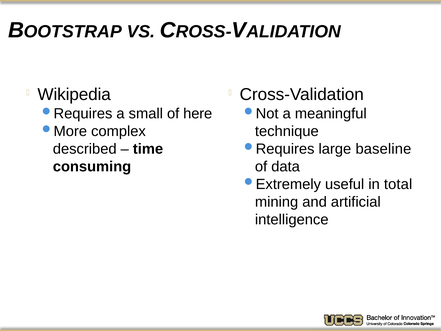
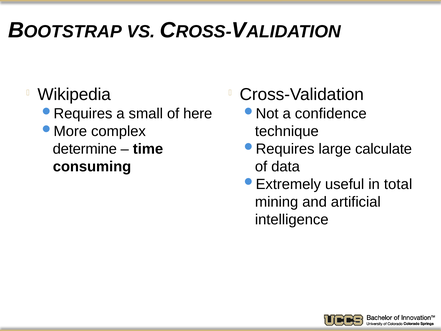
meaningful: meaningful -> confidence (331, 114)
described: described -> determine (85, 149)
baseline: baseline -> calculate (384, 149)
